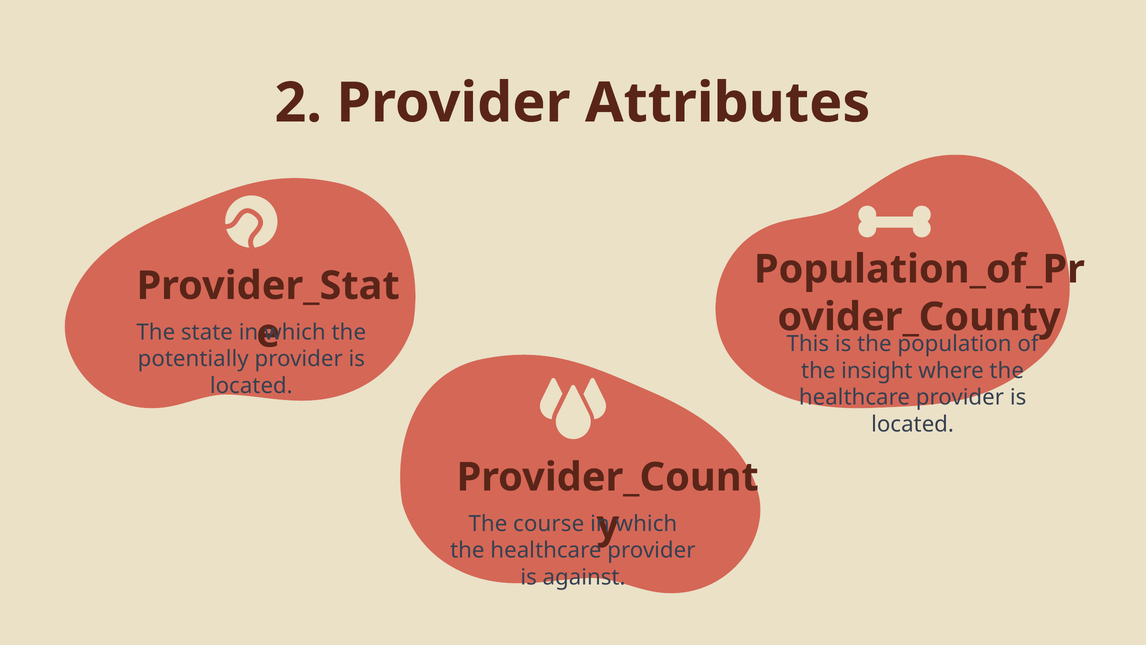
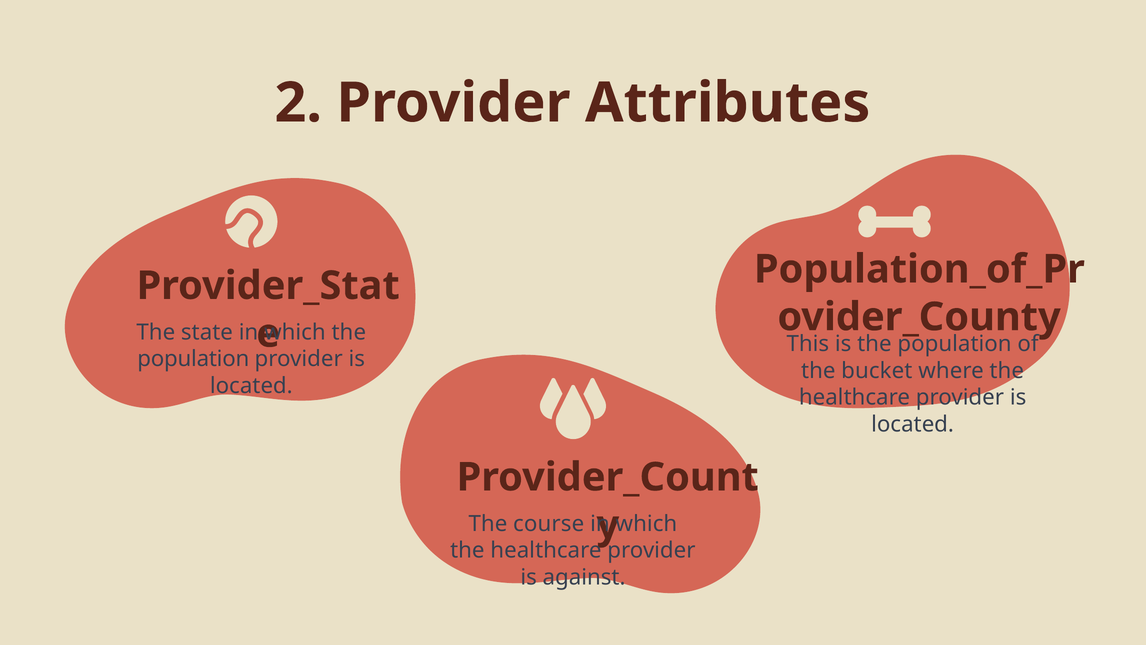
potentially: potentially -> population (193, 359)
insight: insight -> bucket (877, 371)
